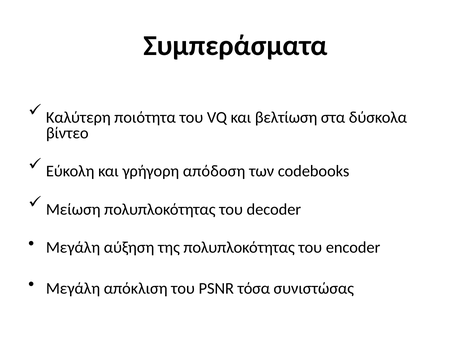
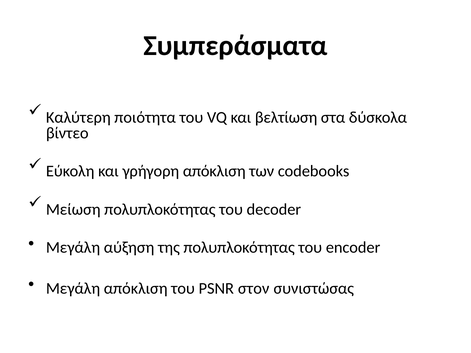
γρήγορη απόδοση: απόδοση -> απόκλιση (214, 171)
τόσα: τόσα -> στον (254, 289)
